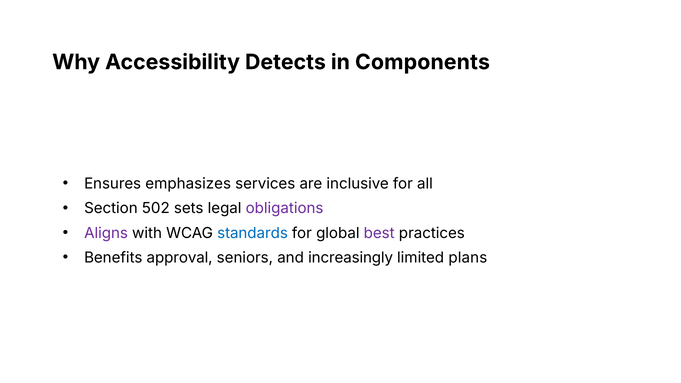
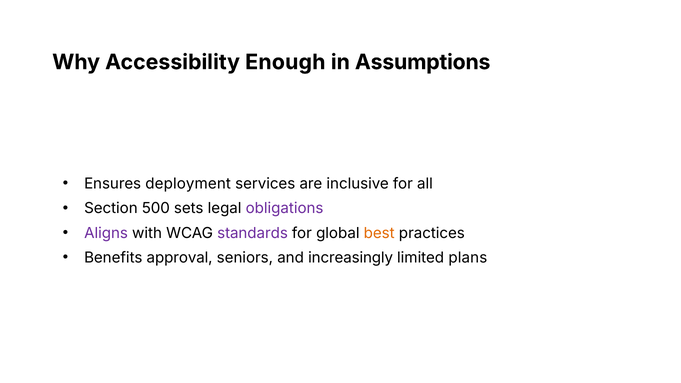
Detects: Detects -> Enough (285, 62)
Components: Components -> Assumptions (423, 62)
emphasizes: emphasizes -> deployment (188, 184)
502: 502 -> 500 (156, 208)
standards colour: blue -> purple (253, 233)
best colour: purple -> orange (379, 233)
